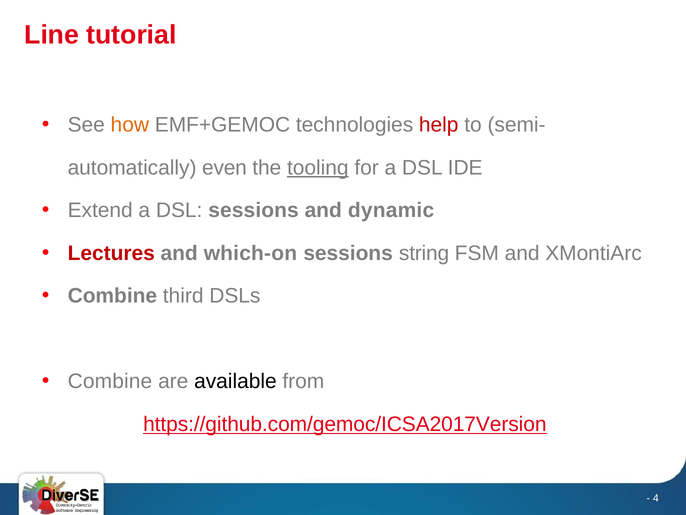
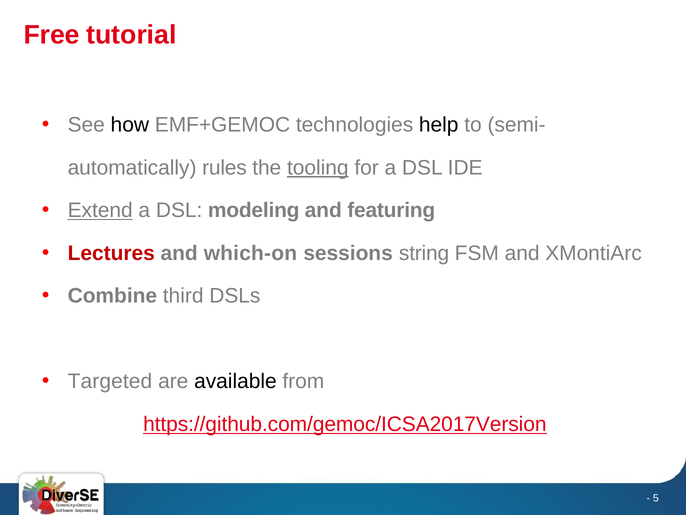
Line: Line -> Free (52, 35)
how colour: orange -> black (130, 125)
help colour: red -> black (439, 125)
even: even -> rules (224, 168)
Extend underline: none -> present (100, 210)
DSL sessions: sessions -> modeling (254, 210)
dynamic: dynamic -> featuring (391, 210)
Combine: Combine -> Targeted (110, 381)
4: 4 -> 5 (656, 498)
